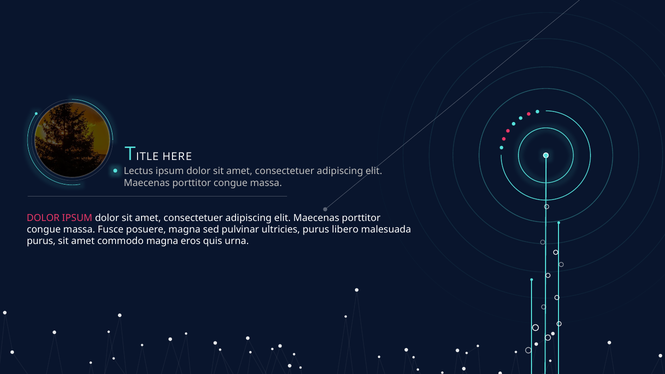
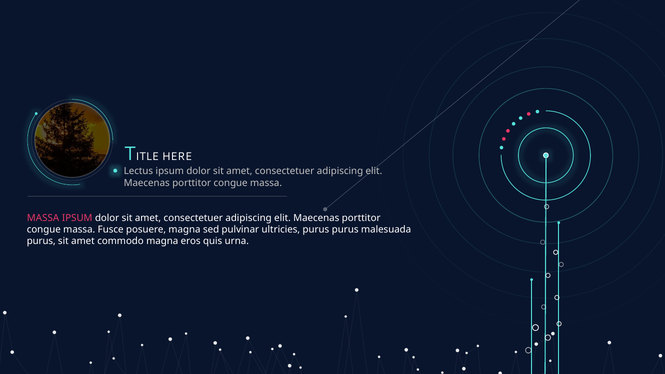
DOLOR: DOLOR -> MASSA (43, 218)
purus libero: libero -> purus (345, 230)
